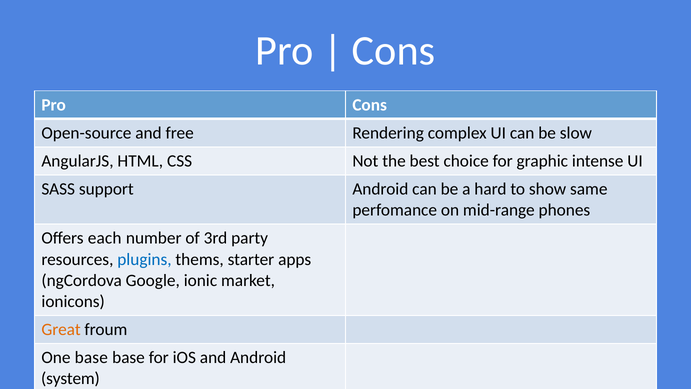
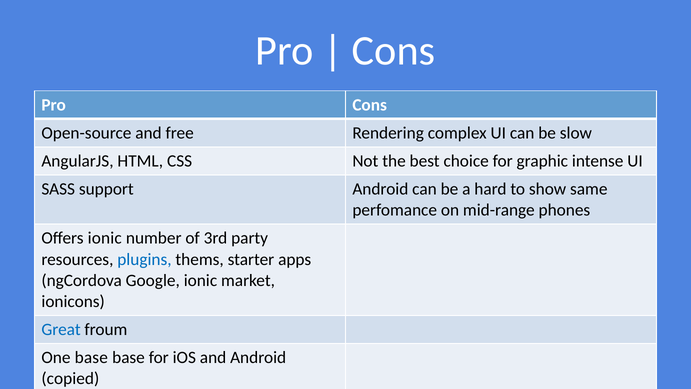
Offers each: each -> ionic (105, 238)
Great colour: orange -> blue (61, 329)
system: system -> copied (70, 378)
